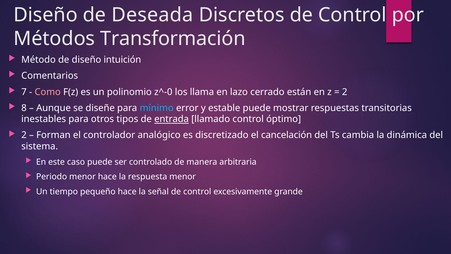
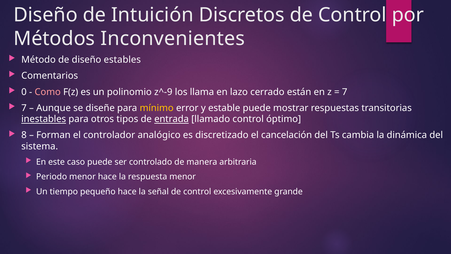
Deseada: Deseada -> Intuición (152, 15)
Transformación: Transformación -> Inconvenientes (173, 39)
intuición: intuición -> estables (122, 60)
7: 7 -> 0 (24, 92)
z^-0: z^-0 -> z^-9 (163, 92)
2: 2 -> 7 (345, 92)
8: 8 -> 7 (24, 108)
mínimo colour: light blue -> yellow (157, 108)
inestables underline: none -> present (44, 119)
2: 2 -> 8 (24, 135)
